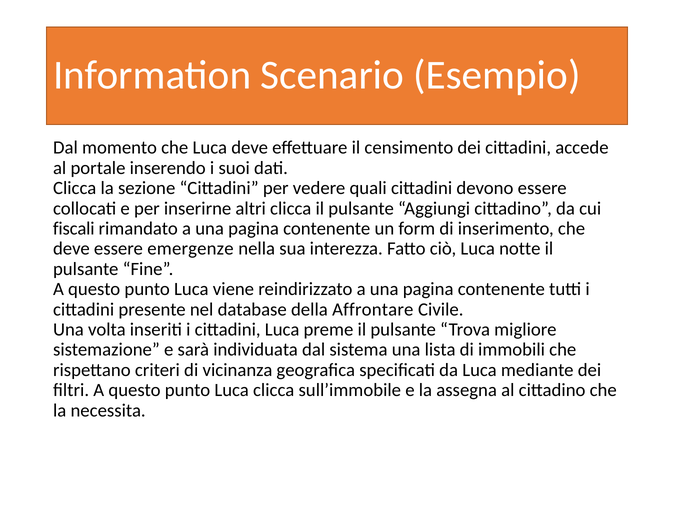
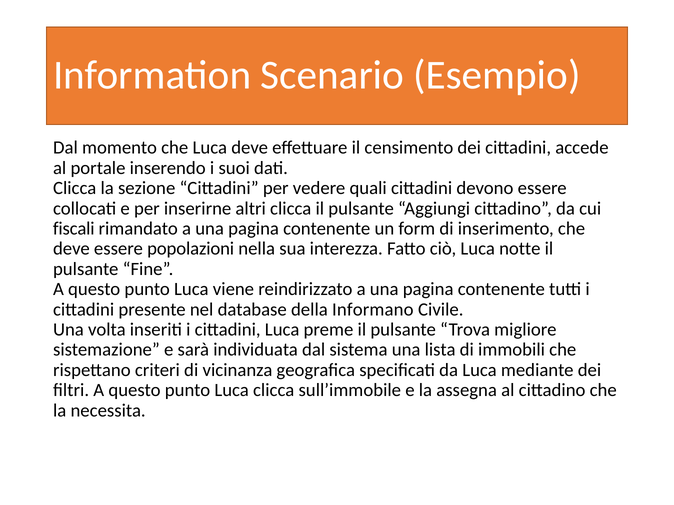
emergenze: emergenze -> popolazioni (191, 249)
Affrontare: Affrontare -> Informano (373, 310)
